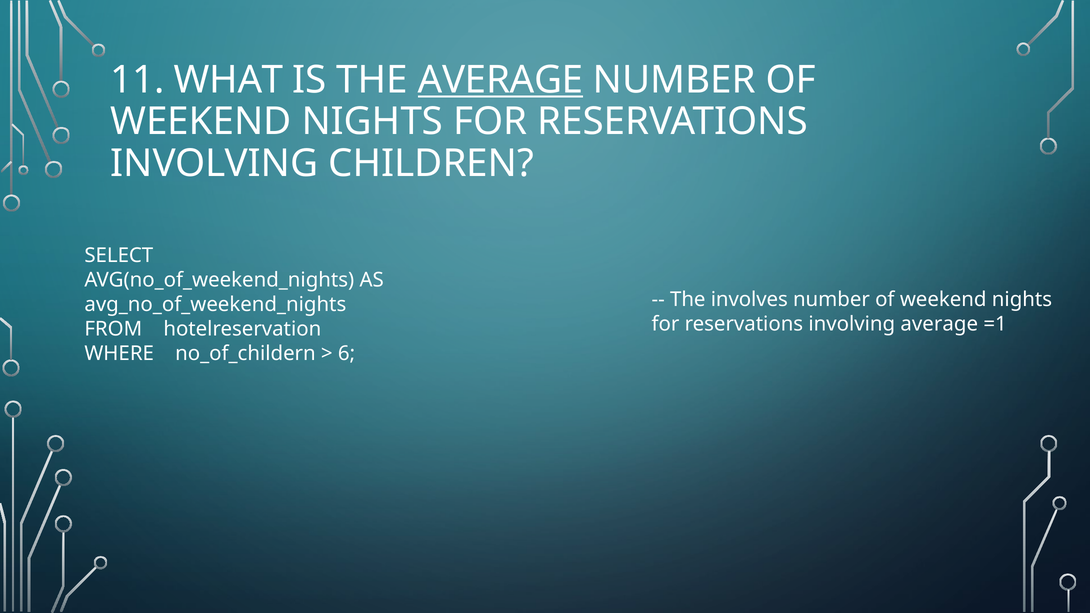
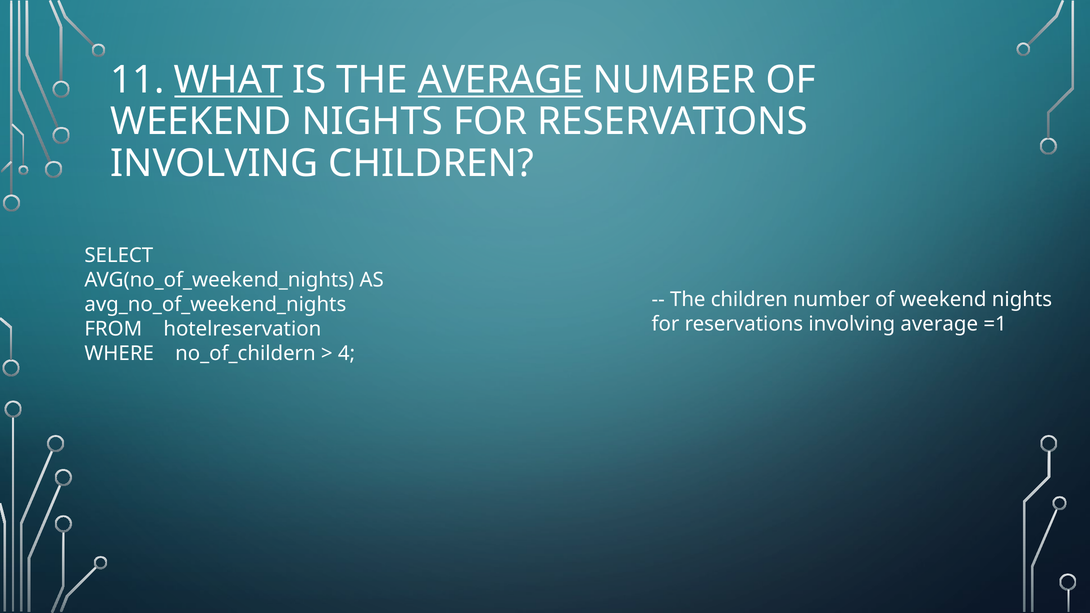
WHAT underline: none -> present (229, 80)
The involves: involves -> children (749, 299)
6: 6 -> 4 (347, 353)
